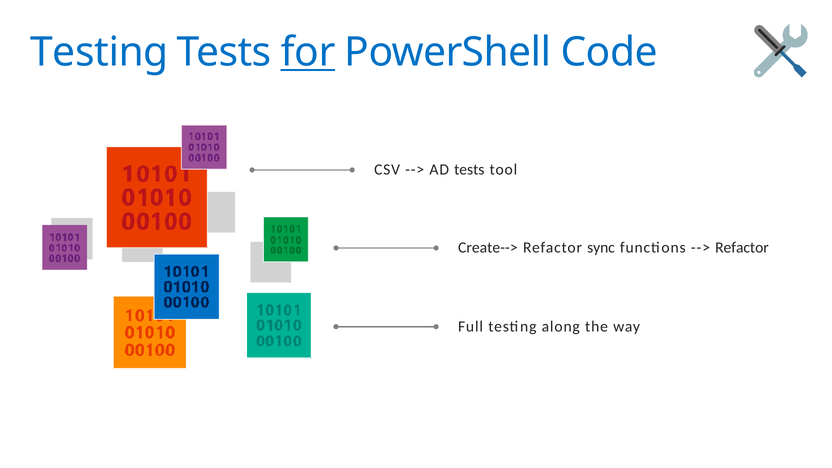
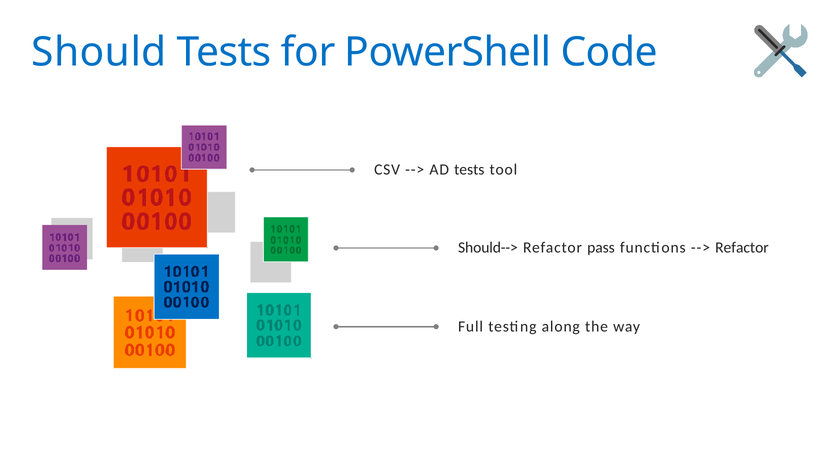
Testing: Testing -> Should (99, 52)
for underline: present -> none (308, 52)
Create-->: Create--> -> Should--> (488, 248)
sync: sync -> pass (601, 248)
